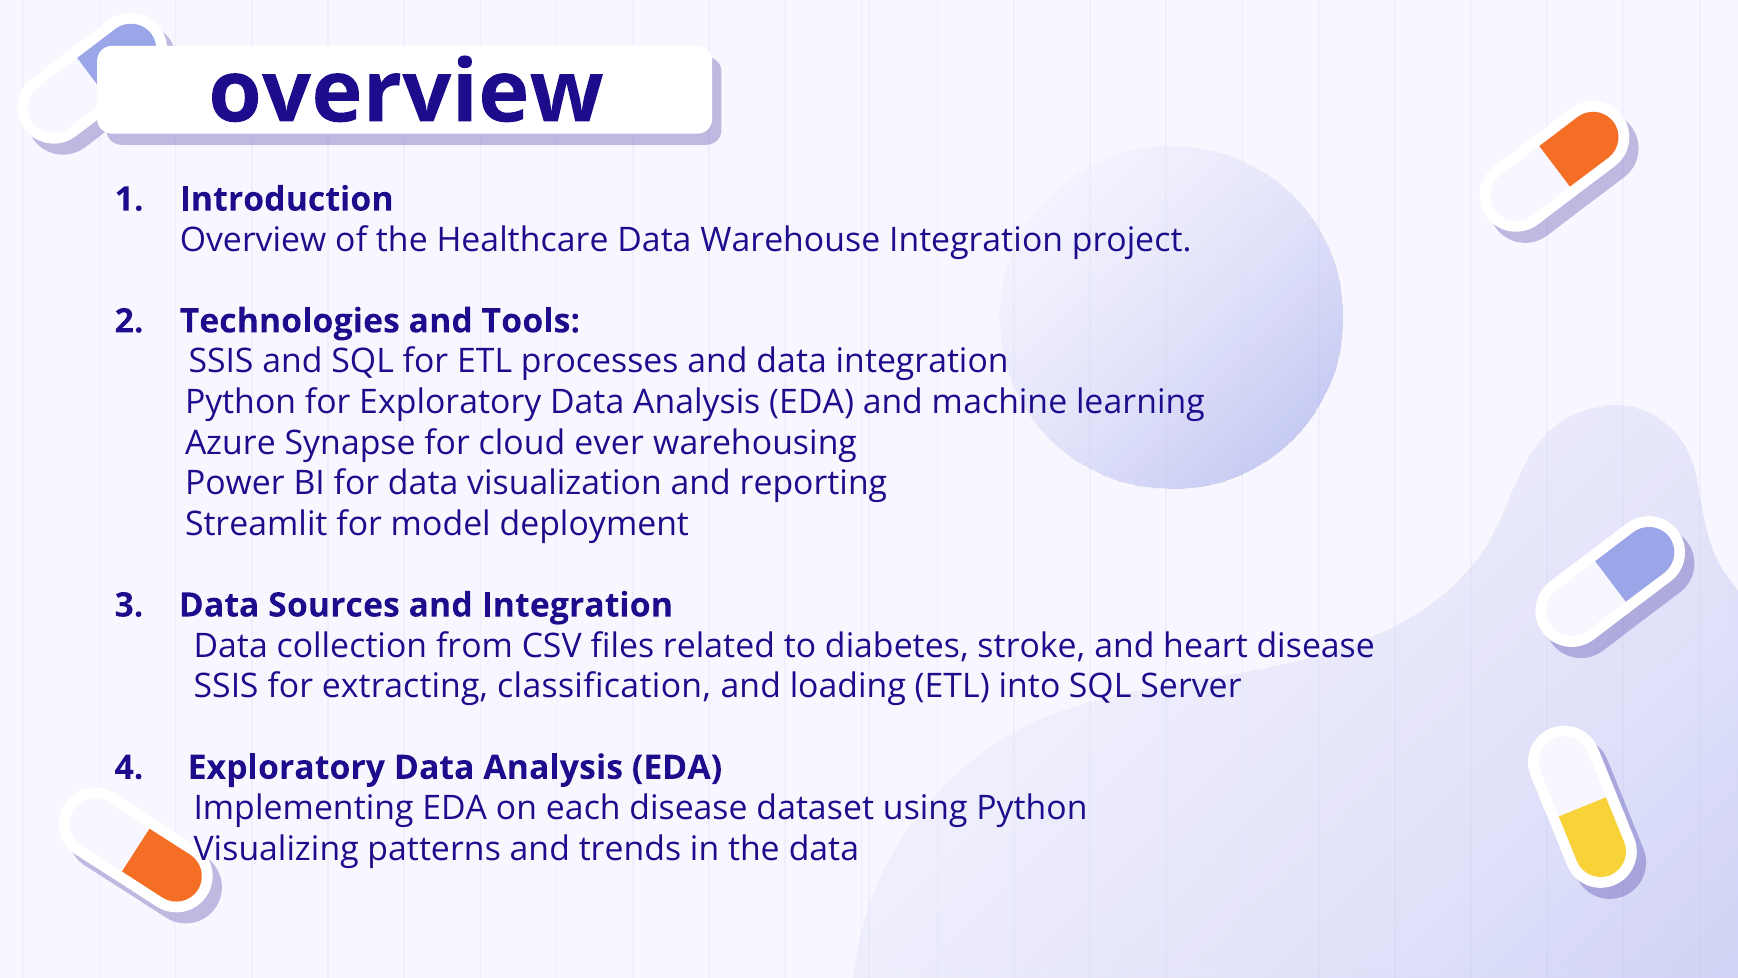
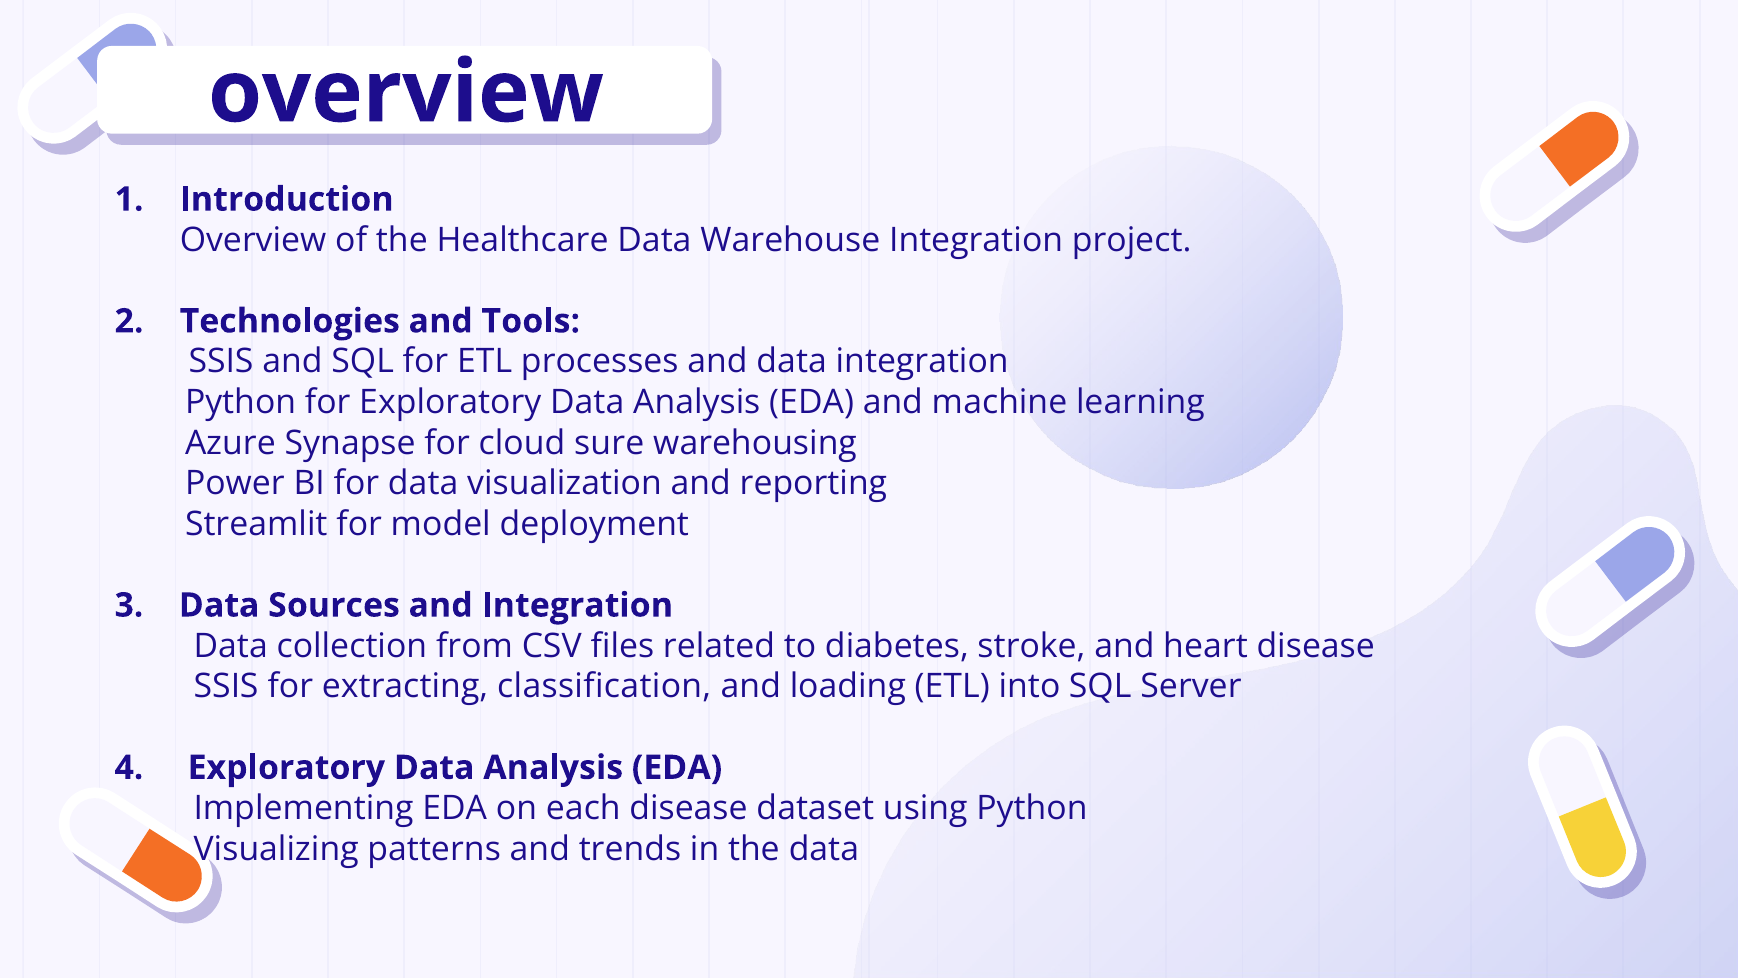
ever: ever -> sure (609, 443)
